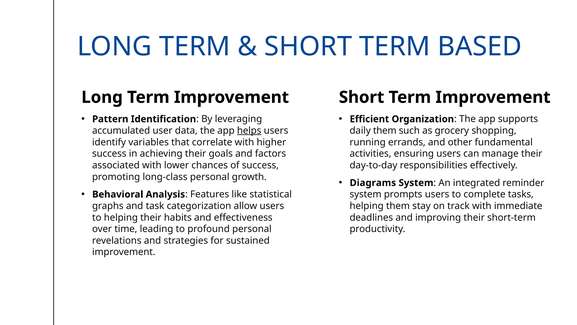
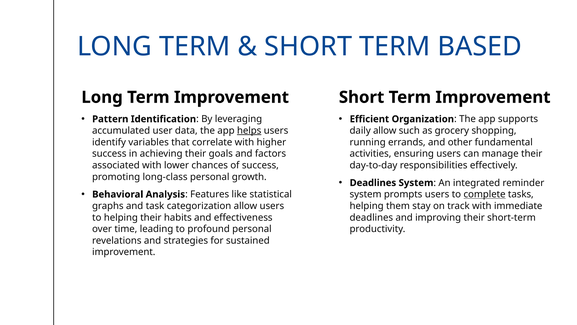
daily them: them -> allow (385, 130)
Diagrams: Diagrams -> Deadlines (373, 183)
complete underline: none -> present (485, 194)
